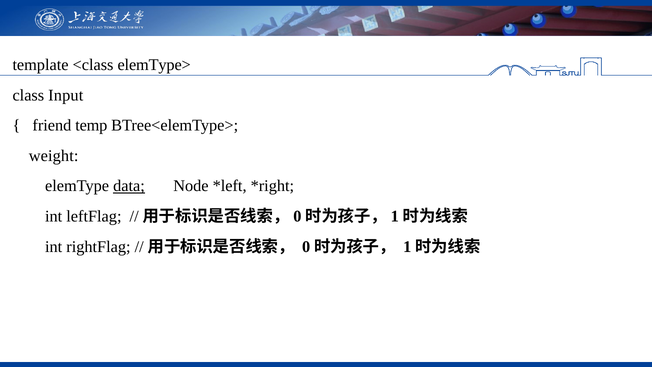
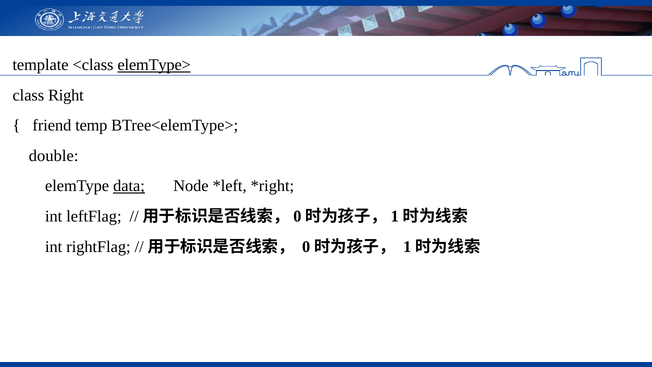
elemType> underline: none -> present (154, 65)
Input: Input -> Right (66, 95)
weight: weight -> double (54, 156)
